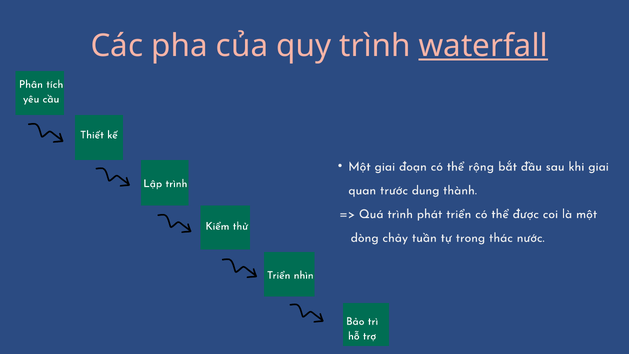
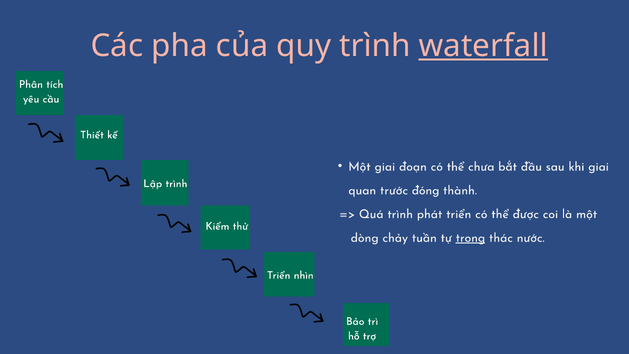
rộng: rộng -> chưa (481, 166)
dung: dung -> đóng (426, 190)
trong underline: none -> present (470, 238)
